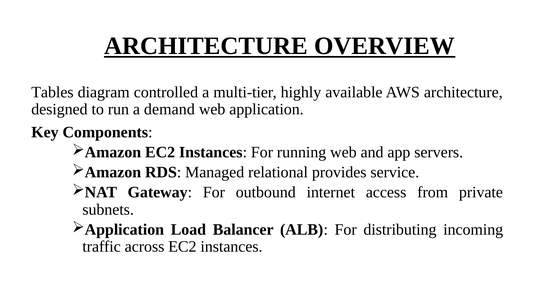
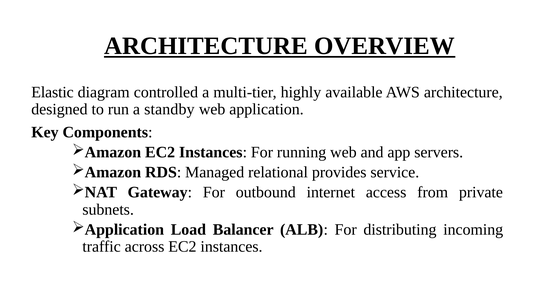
Tables: Tables -> Elastic (52, 92)
demand: demand -> standby (169, 109)
